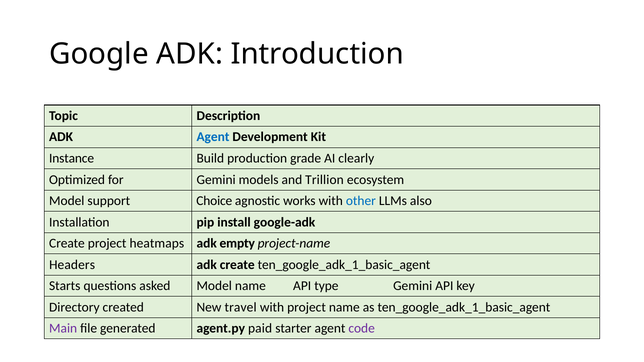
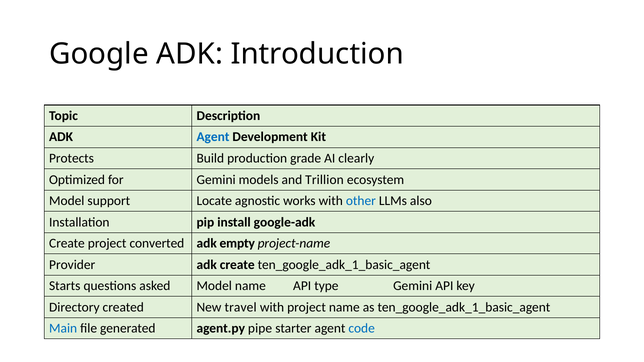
Instance: Instance -> Protects (72, 158)
Choice: Choice -> Locate (214, 201)
heatmaps: heatmaps -> converted (157, 244)
Headers: Headers -> Provider (72, 265)
Main colour: purple -> blue (63, 329)
paid: paid -> pipe (260, 329)
code colour: purple -> blue (362, 329)
